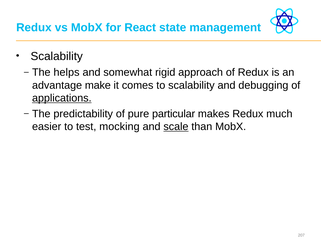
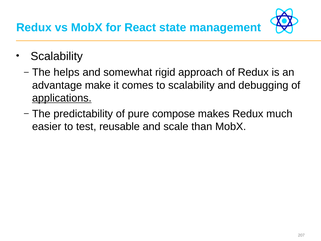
particular: particular -> compose (174, 114)
mocking: mocking -> reusable (120, 127)
scale underline: present -> none (176, 127)
